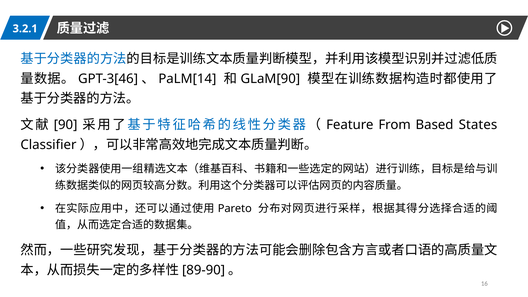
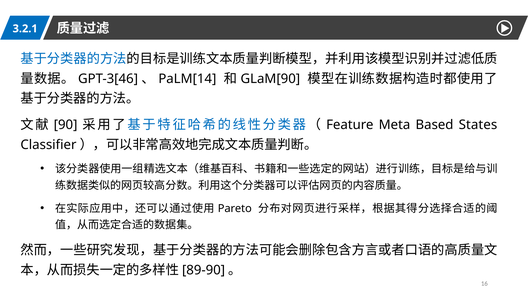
From: From -> Meta (394, 125)
